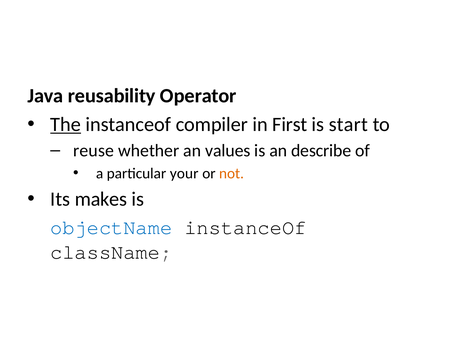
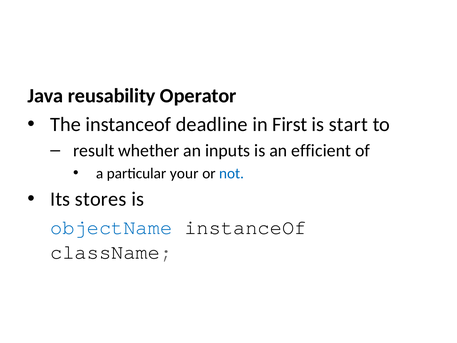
The underline: present -> none (66, 124)
compiler: compiler -> deadline (212, 124)
reuse: reuse -> result (94, 151)
values: values -> inputs (228, 151)
describe: describe -> efficient (321, 151)
not colour: orange -> blue (232, 173)
makes: makes -> stores (101, 199)
